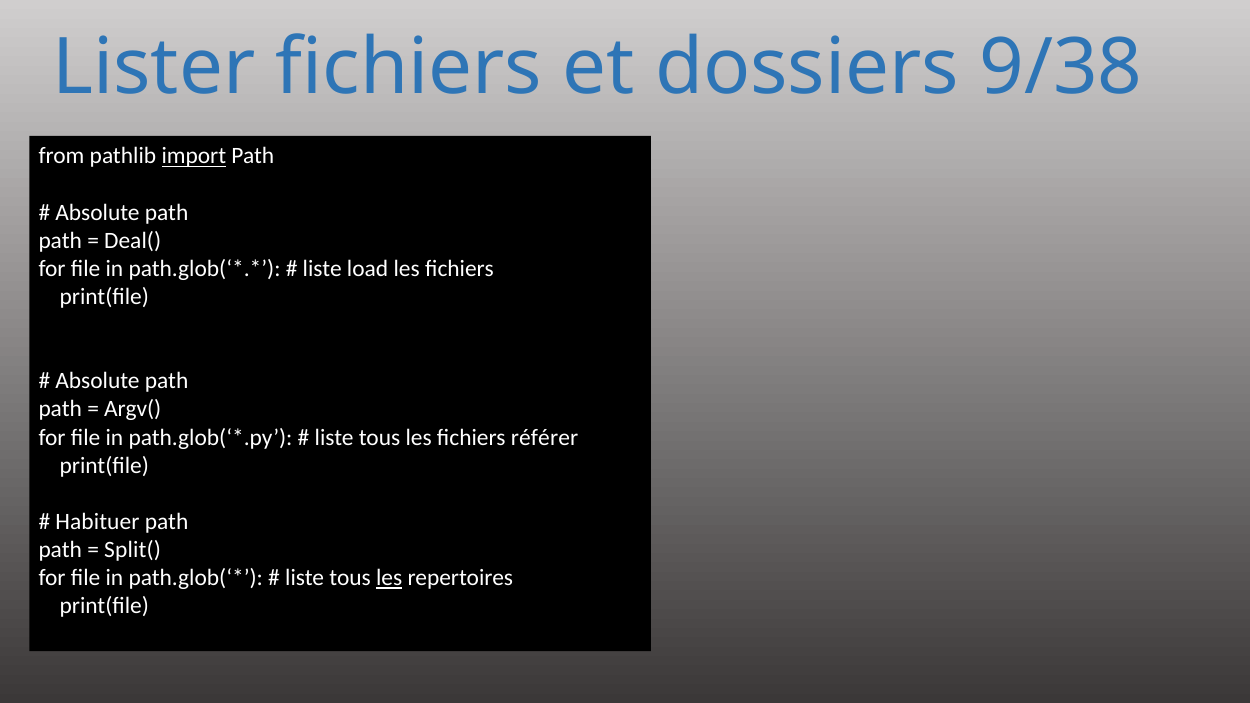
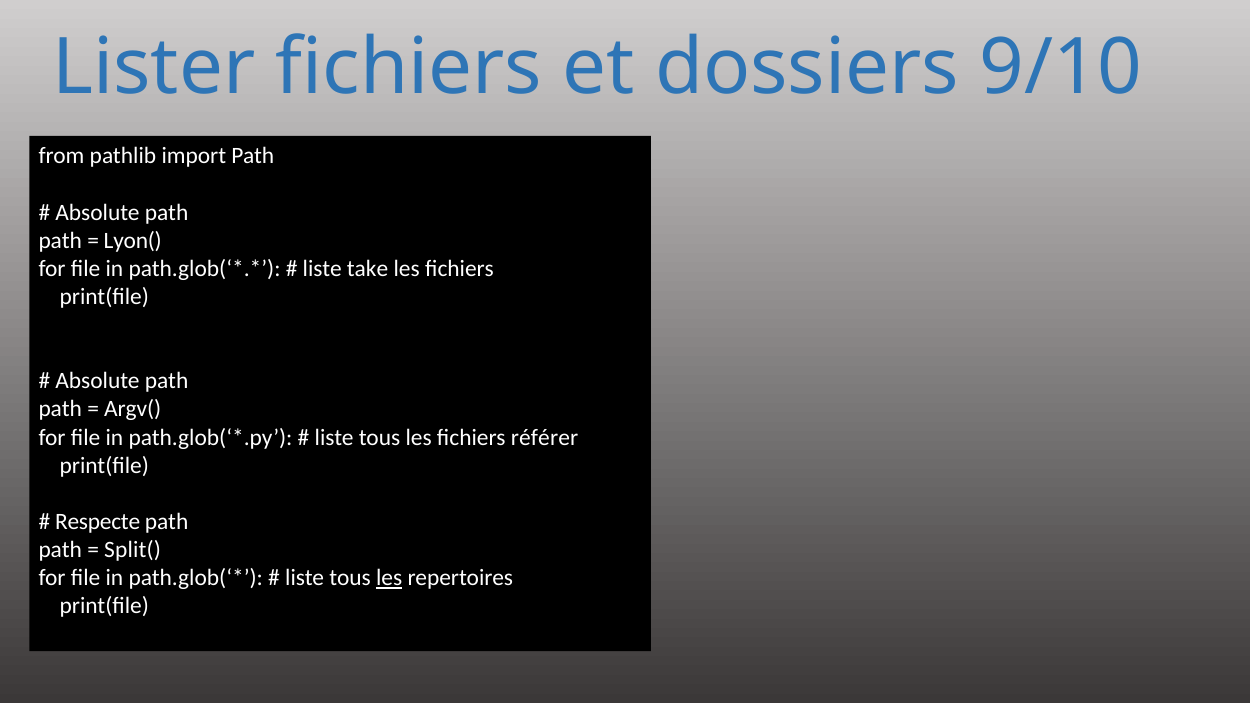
9/38: 9/38 -> 9/10 (1061, 67)
import underline: present -> none (194, 156)
Deal(: Deal( -> Lyon( (133, 241)
load: load -> take (368, 269)
Habituer: Habituer -> Respecte (98, 522)
